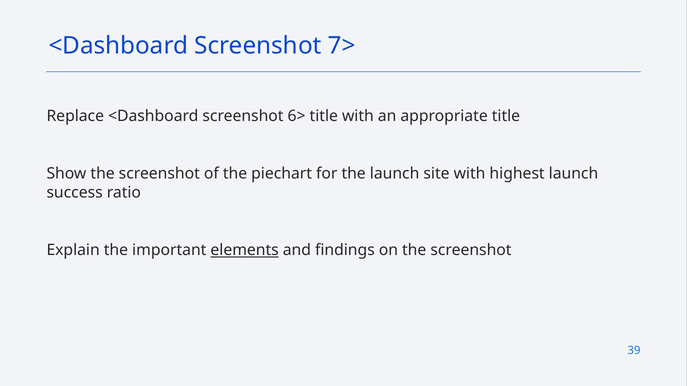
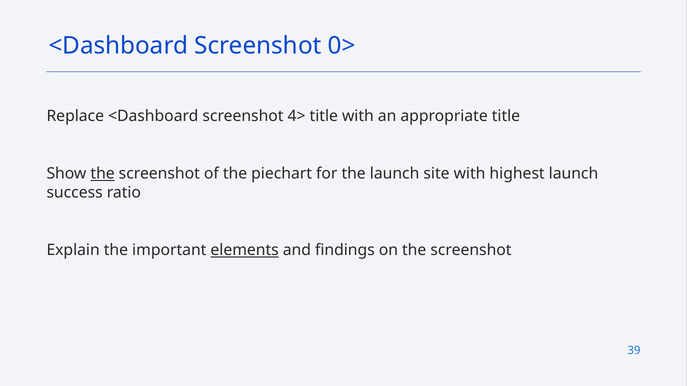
7>: 7> -> 0> (342, 46)
6>: 6> -> 4> (297, 116)
the underline: none -> present (103, 174)
